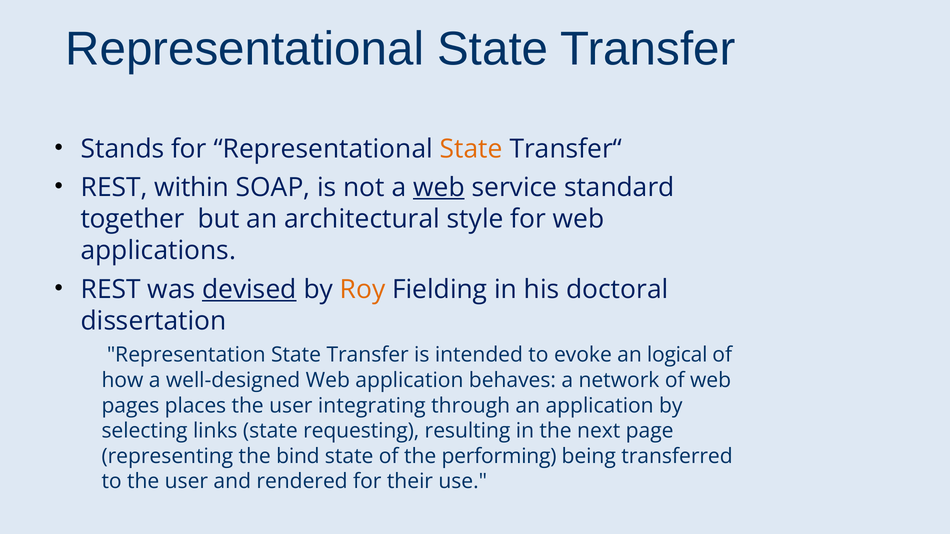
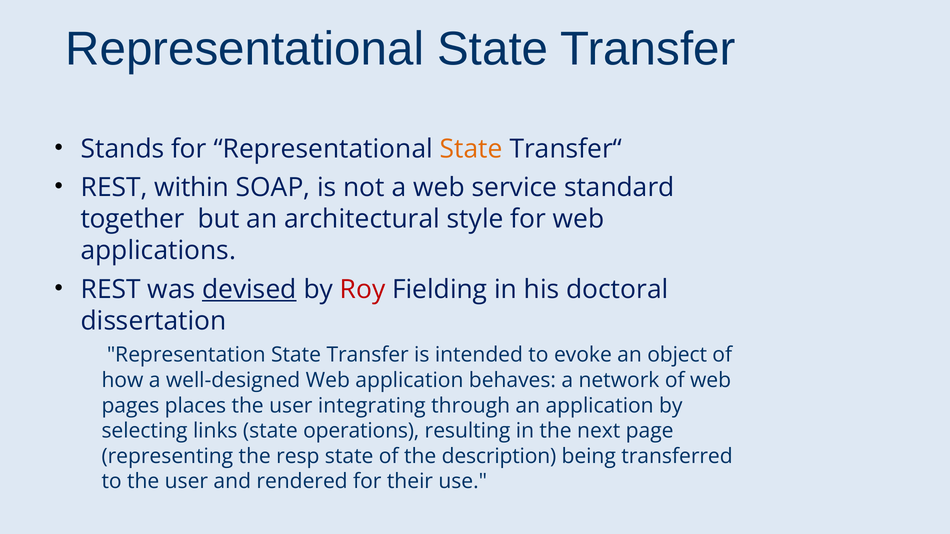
web underline: present -> none (439, 188)
Roy colour: orange -> red (362, 290)
logical: logical -> object (677, 355)
requesting: requesting -> operations (361, 431)
bind: bind -> resp (298, 457)
performing: performing -> description (499, 457)
